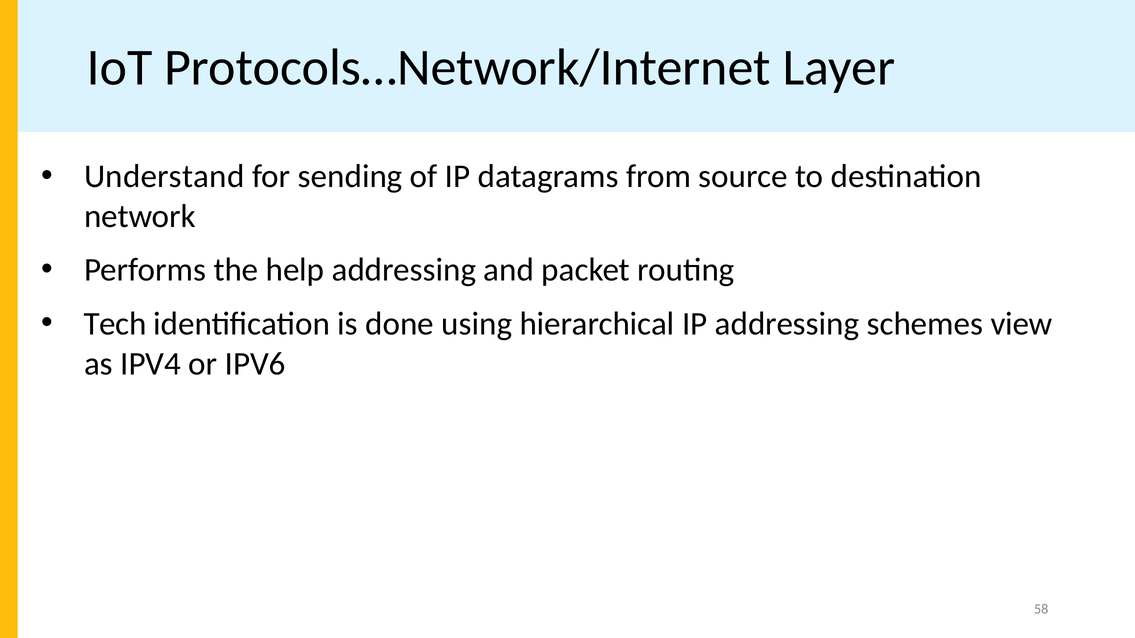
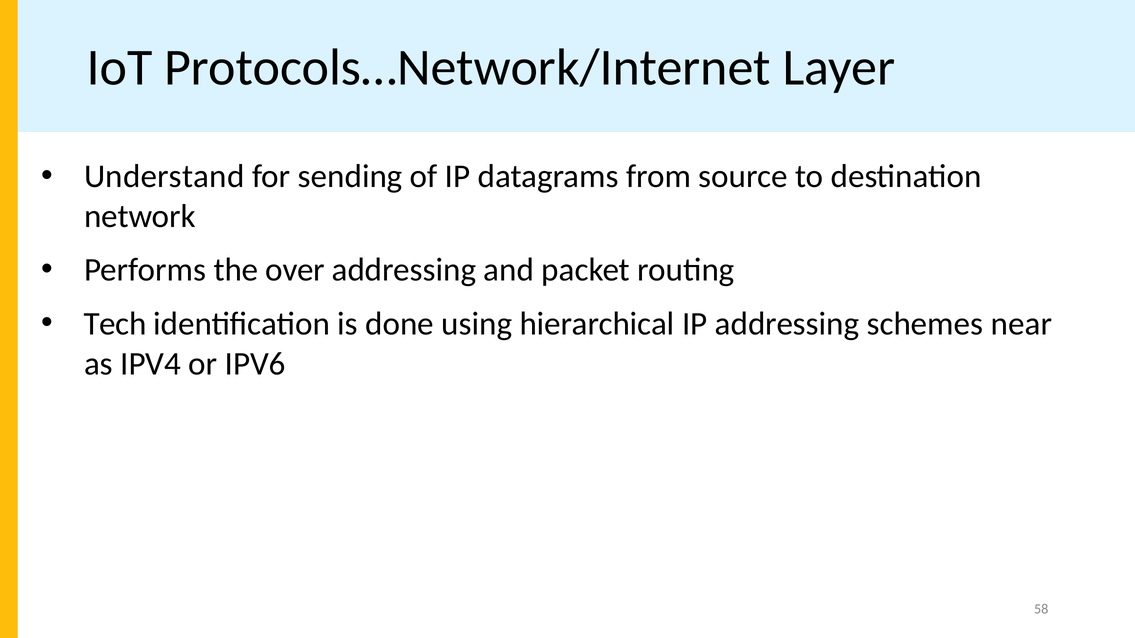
help: help -> over (295, 270)
view: view -> near (1021, 324)
